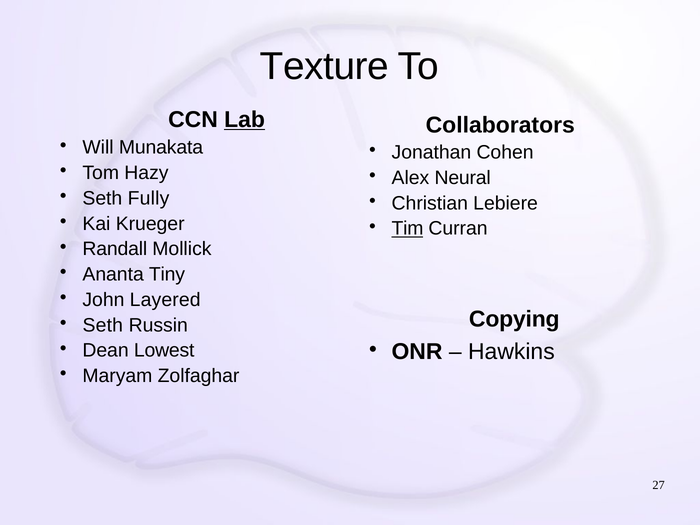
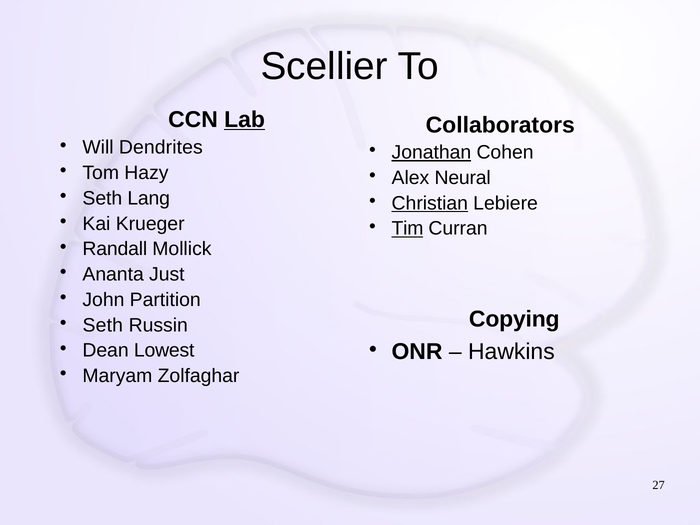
Texture: Texture -> Scellier (324, 66)
Munakata: Munakata -> Dendrites (161, 148)
Jonathan underline: none -> present (431, 153)
Fully: Fully -> Lang (149, 198)
Christian underline: none -> present (430, 203)
Tiny: Tiny -> Just (167, 275)
Layered: Layered -> Partition (165, 300)
